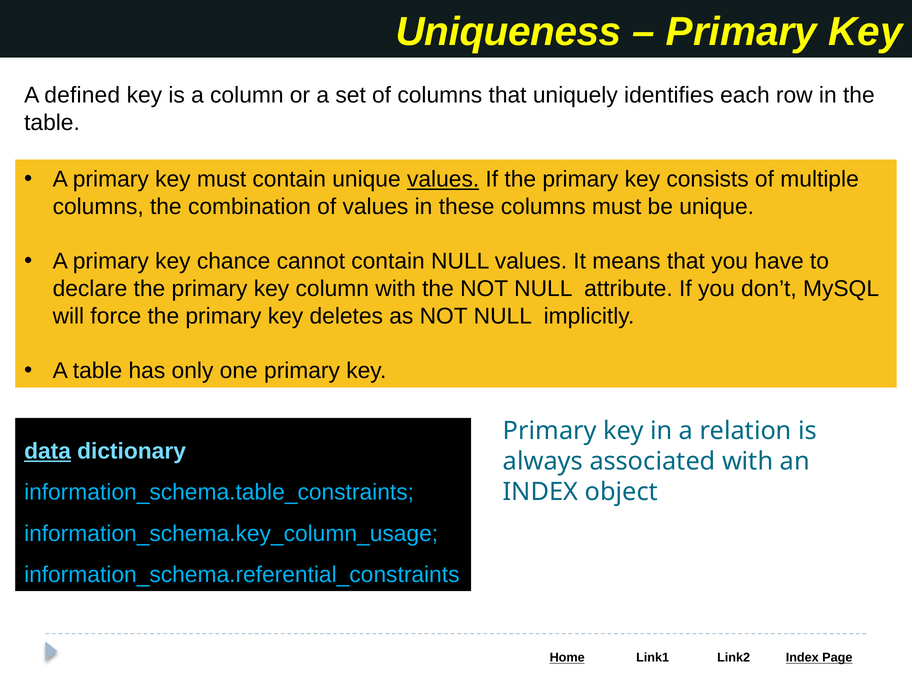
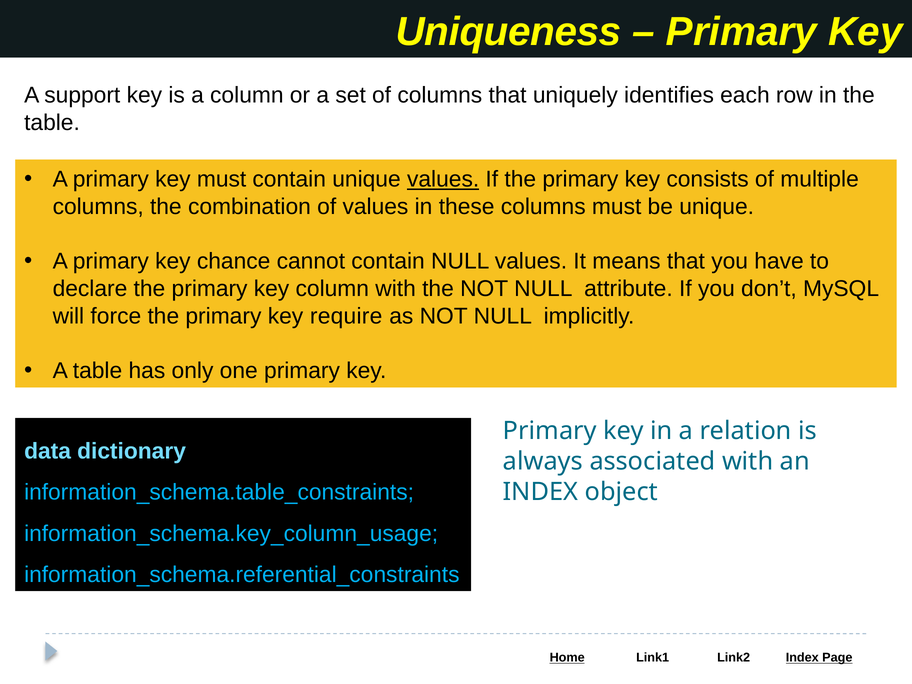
defined: defined -> support (82, 95)
deletes: deletes -> require (346, 316)
data underline: present -> none (48, 451)
